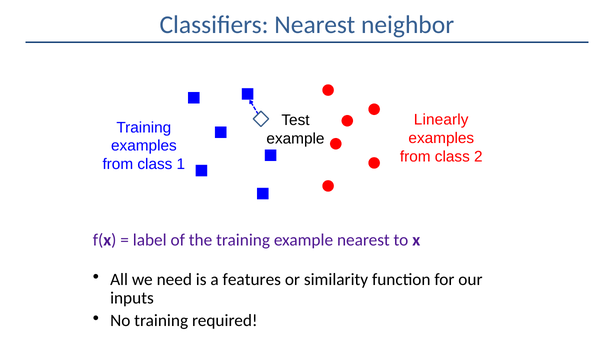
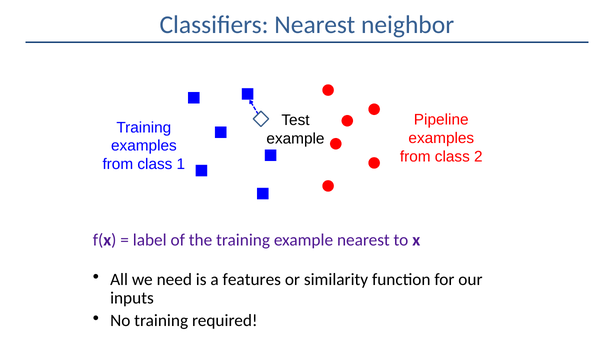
Linearly: Linearly -> Pipeline (441, 120)
